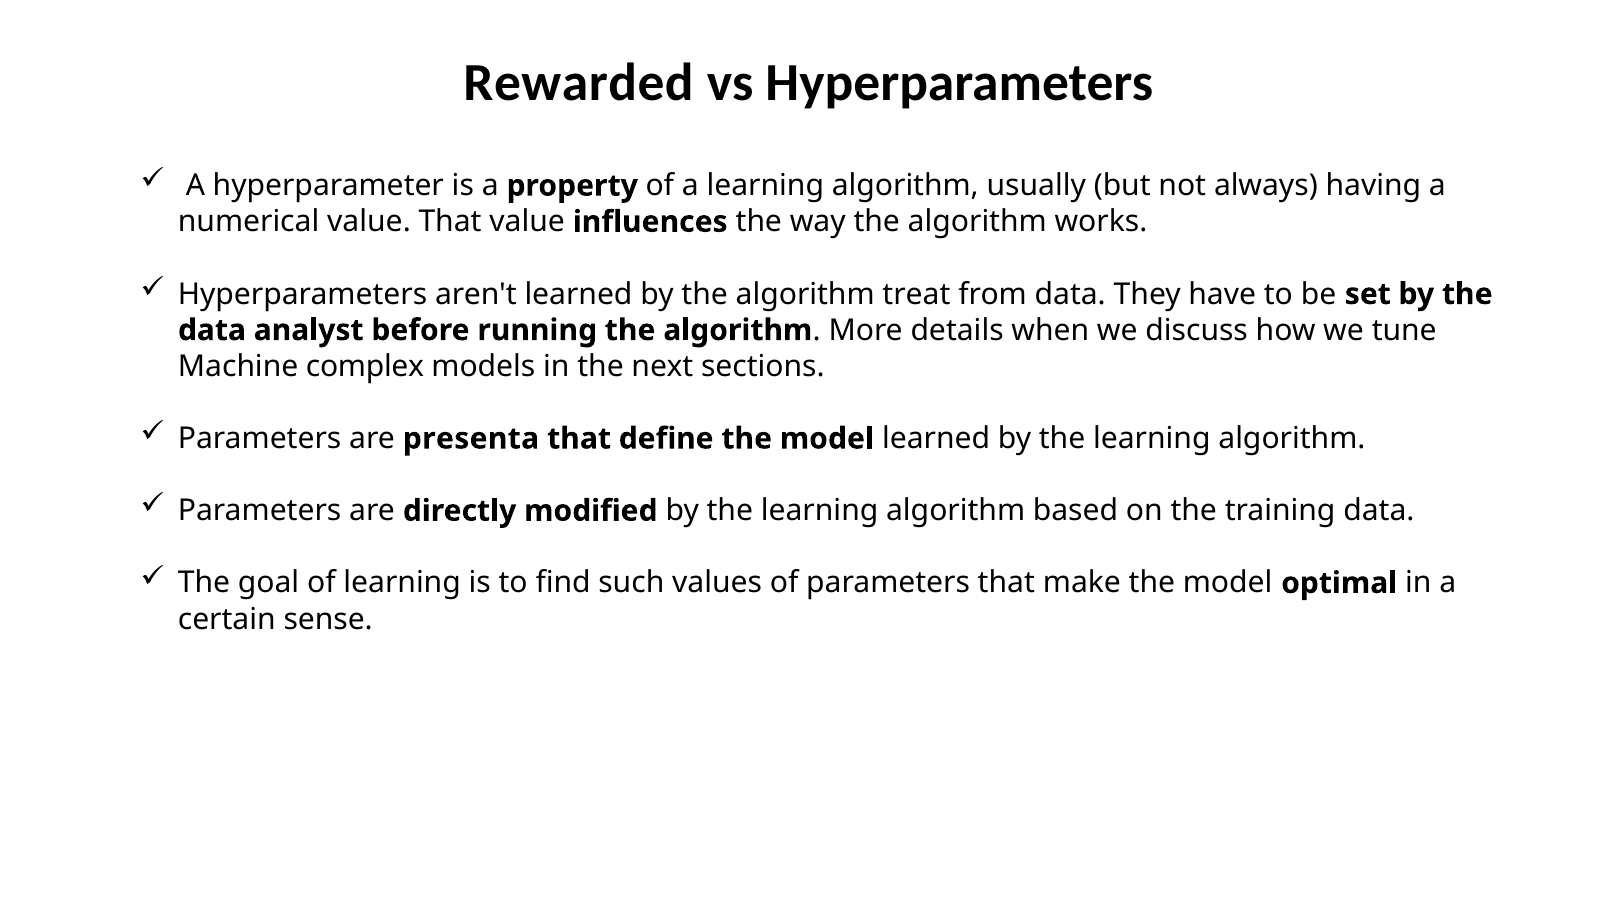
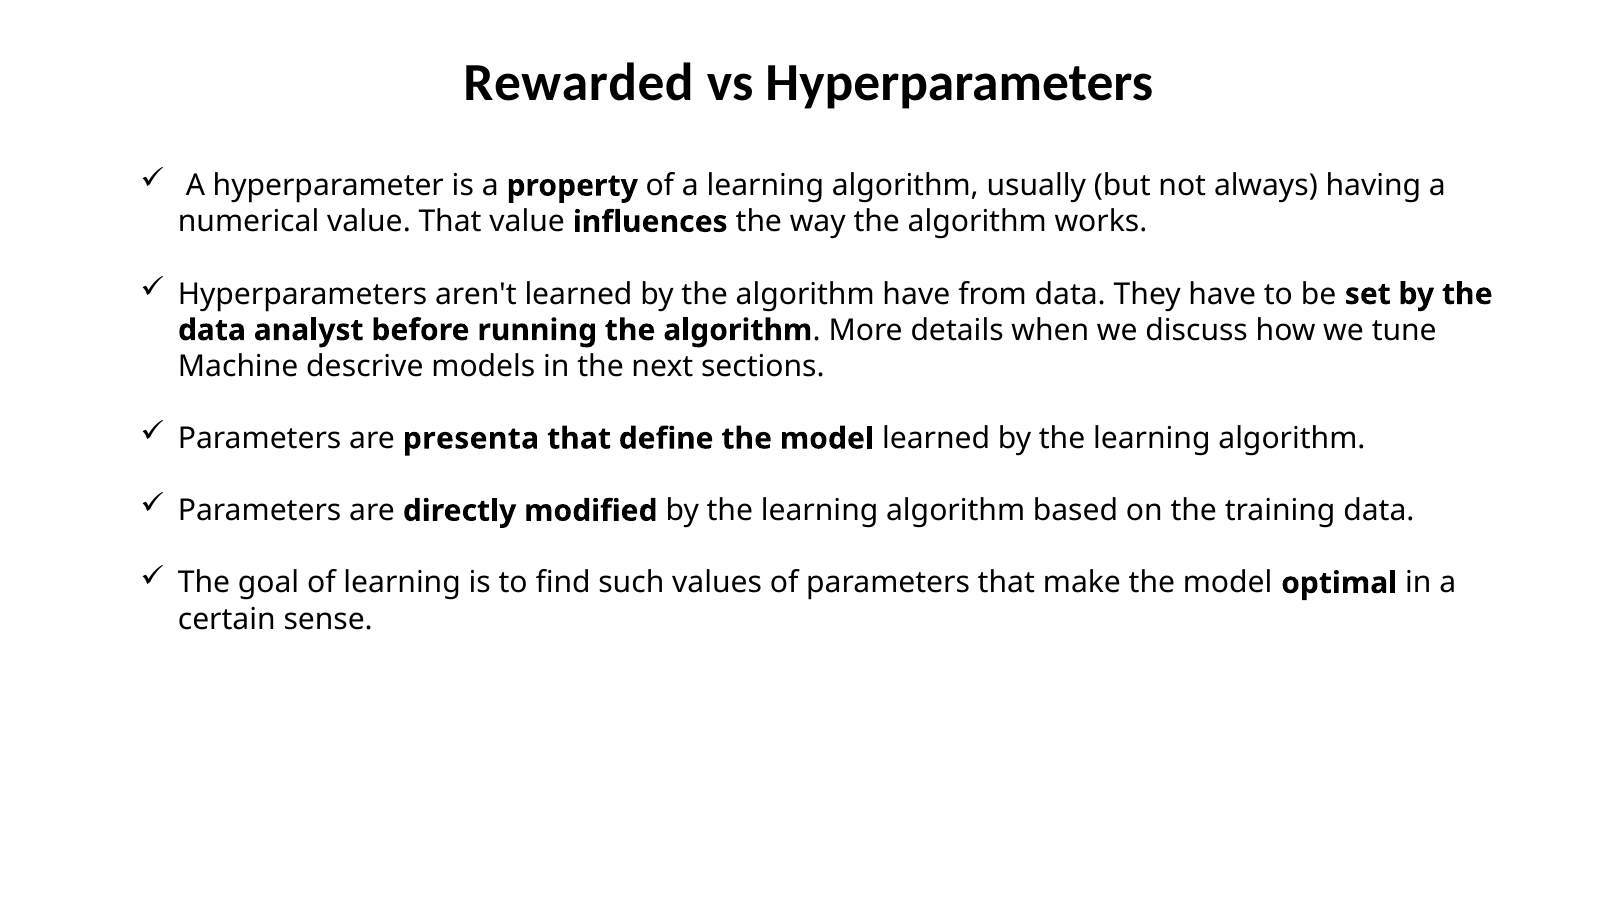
algorithm treat: treat -> have (916, 294)
complex: complex -> descrive (365, 366)
